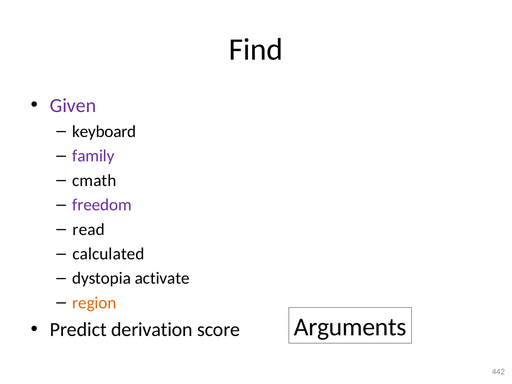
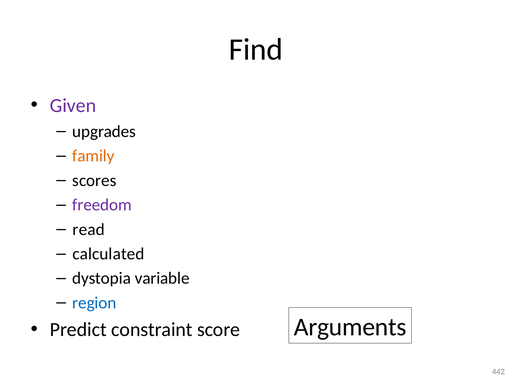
keyboard: keyboard -> upgrades (104, 131)
family colour: purple -> orange (93, 156)
cmath: cmath -> scores (94, 180)
activate: activate -> variable (162, 278)
region colour: orange -> blue (94, 303)
derivation: derivation -> constraint (152, 330)
